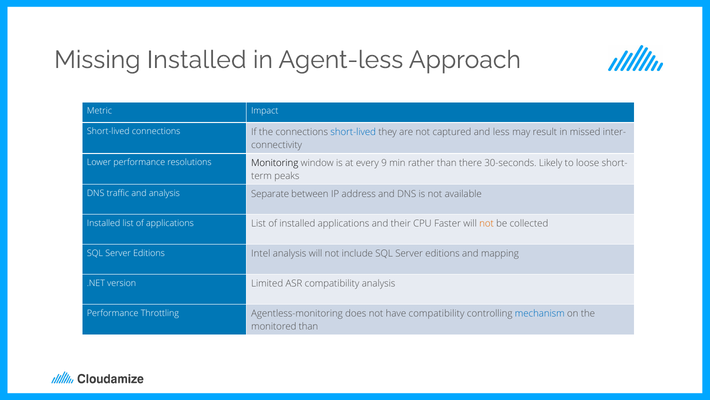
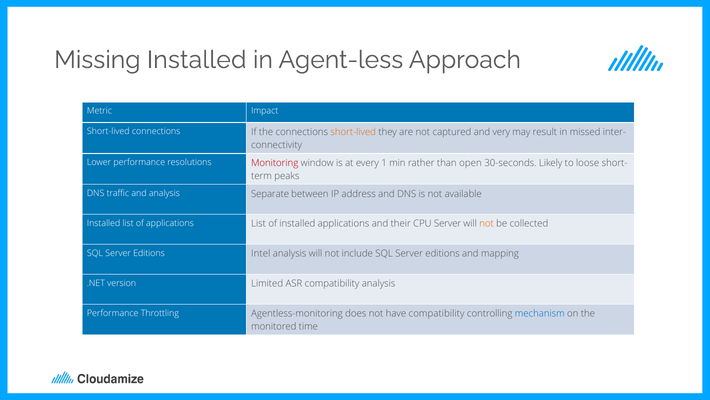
short-lived colour: blue -> orange (353, 132)
less: less -> very (501, 132)
Monitoring colour: black -> red (275, 163)
9: 9 -> 1 (384, 163)
there: there -> open (470, 163)
CPU Faster: Faster -> Server (448, 223)
monitored than: than -> time (308, 326)
